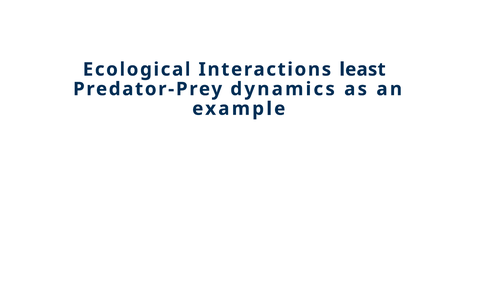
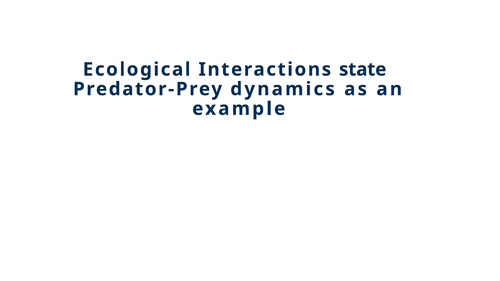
least: least -> state (363, 69)
